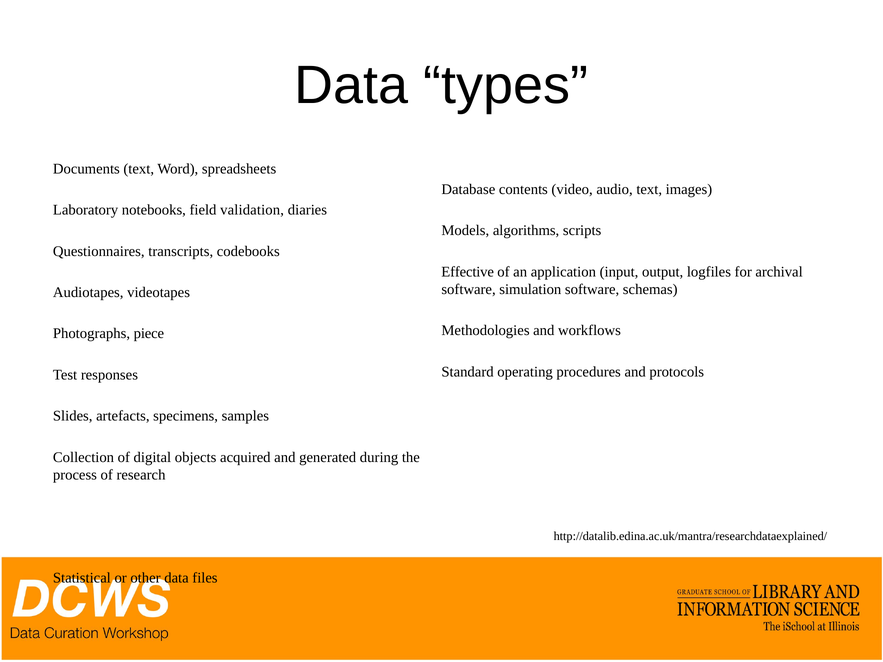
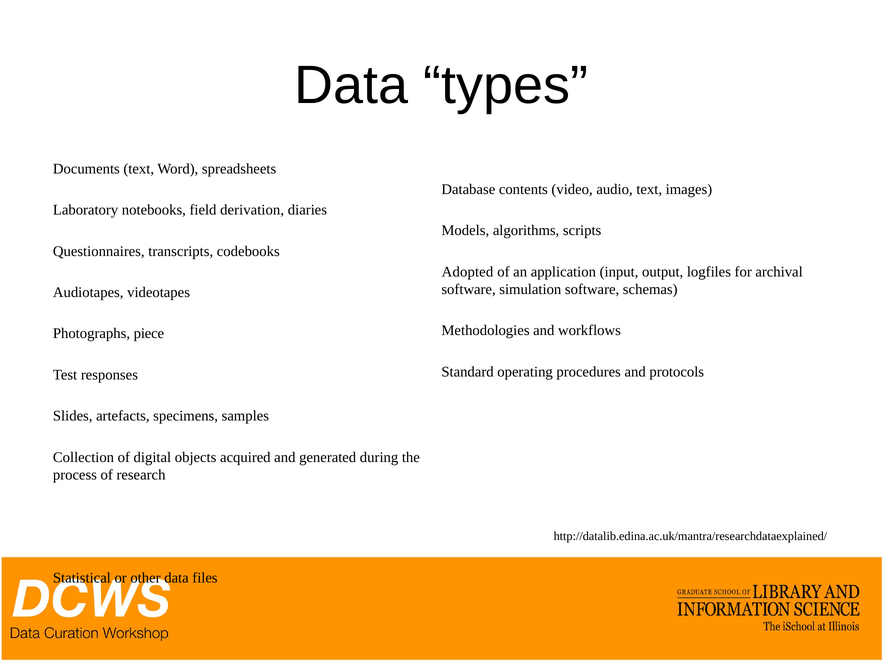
validation: validation -> derivation (252, 210)
Effective: Effective -> Adopted (467, 272)
